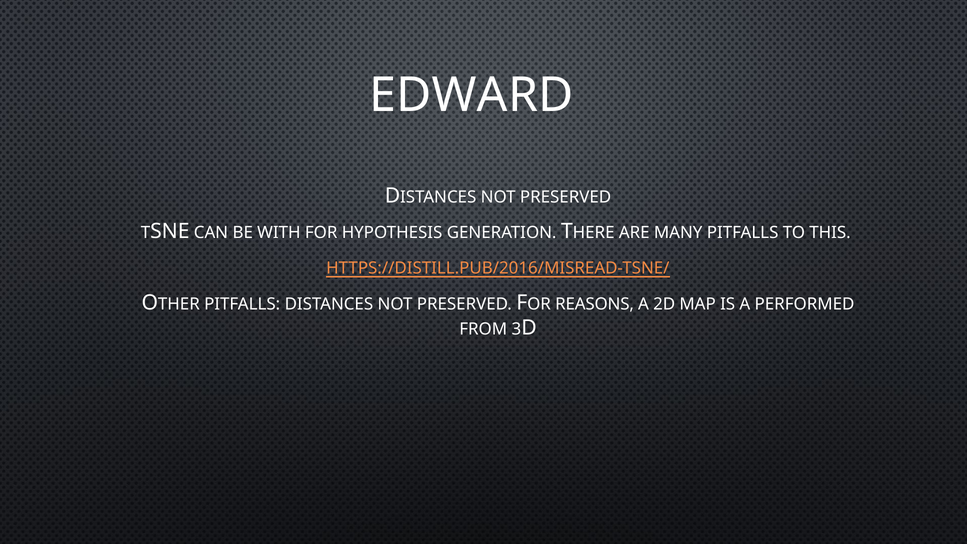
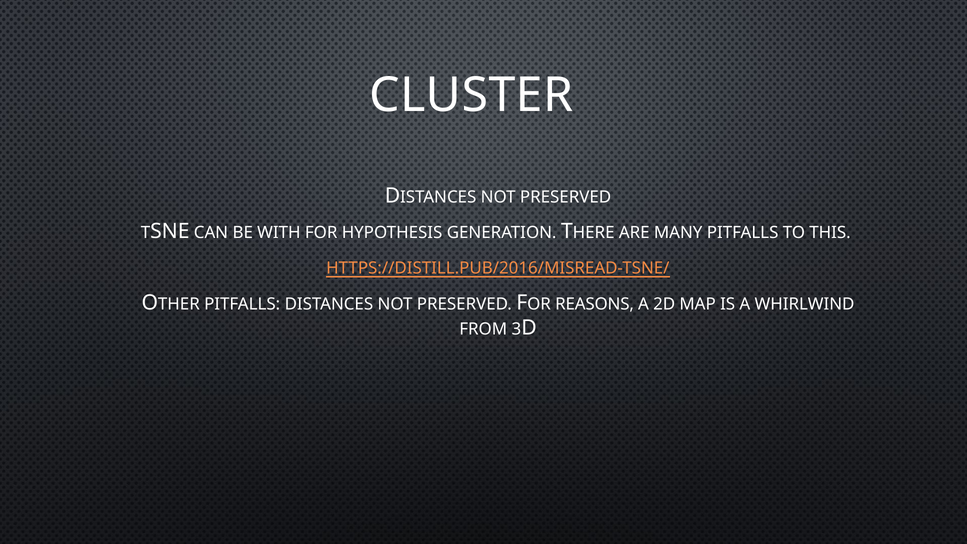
EDWARD: EDWARD -> CLUSTER (471, 95)
PERFORMED: PERFORMED -> WHIRLWIND (805, 304)
